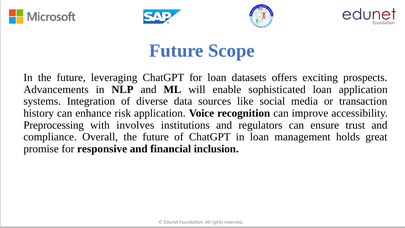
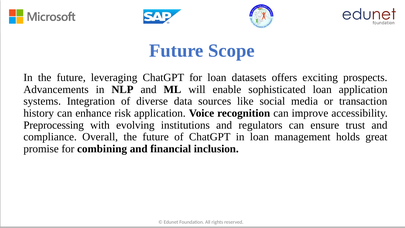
involves: involves -> evolving (135, 125)
responsive: responsive -> combining (102, 149)
